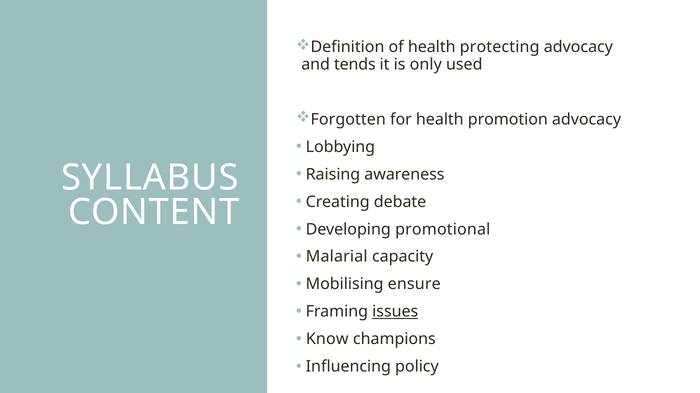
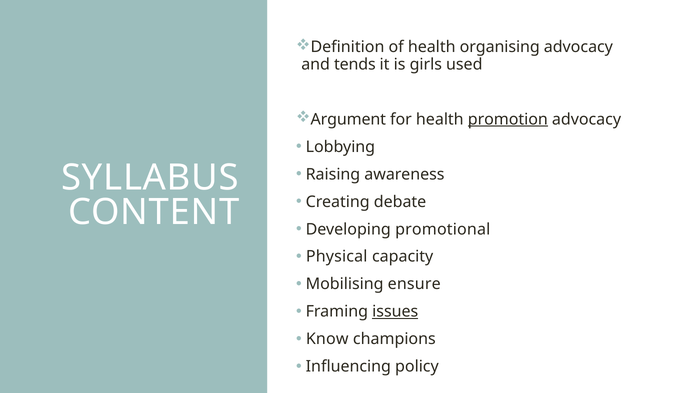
protecting: protecting -> organising (500, 47)
only: only -> girls (426, 64)
Forgotten: Forgotten -> Argument (348, 120)
promotion underline: none -> present (508, 120)
Malarial: Malarial -> Physical (337, 257)
